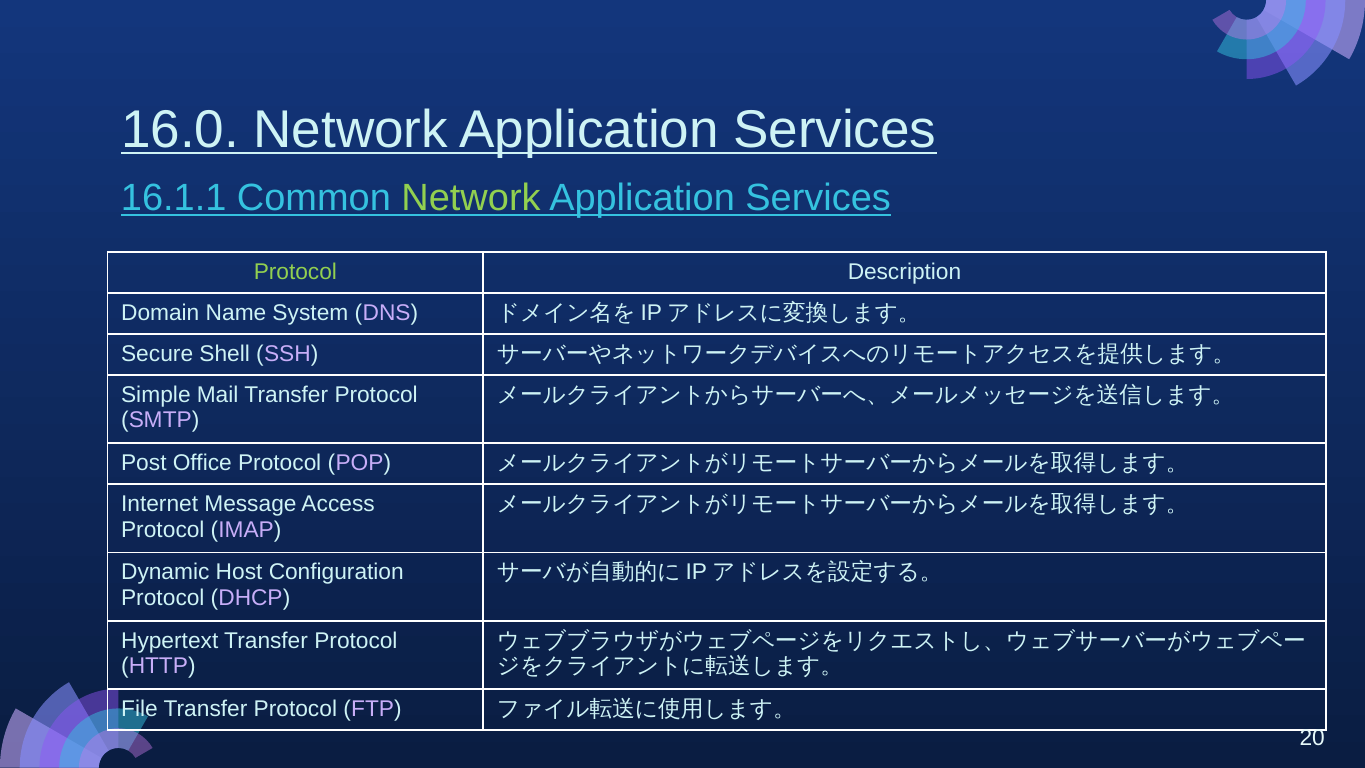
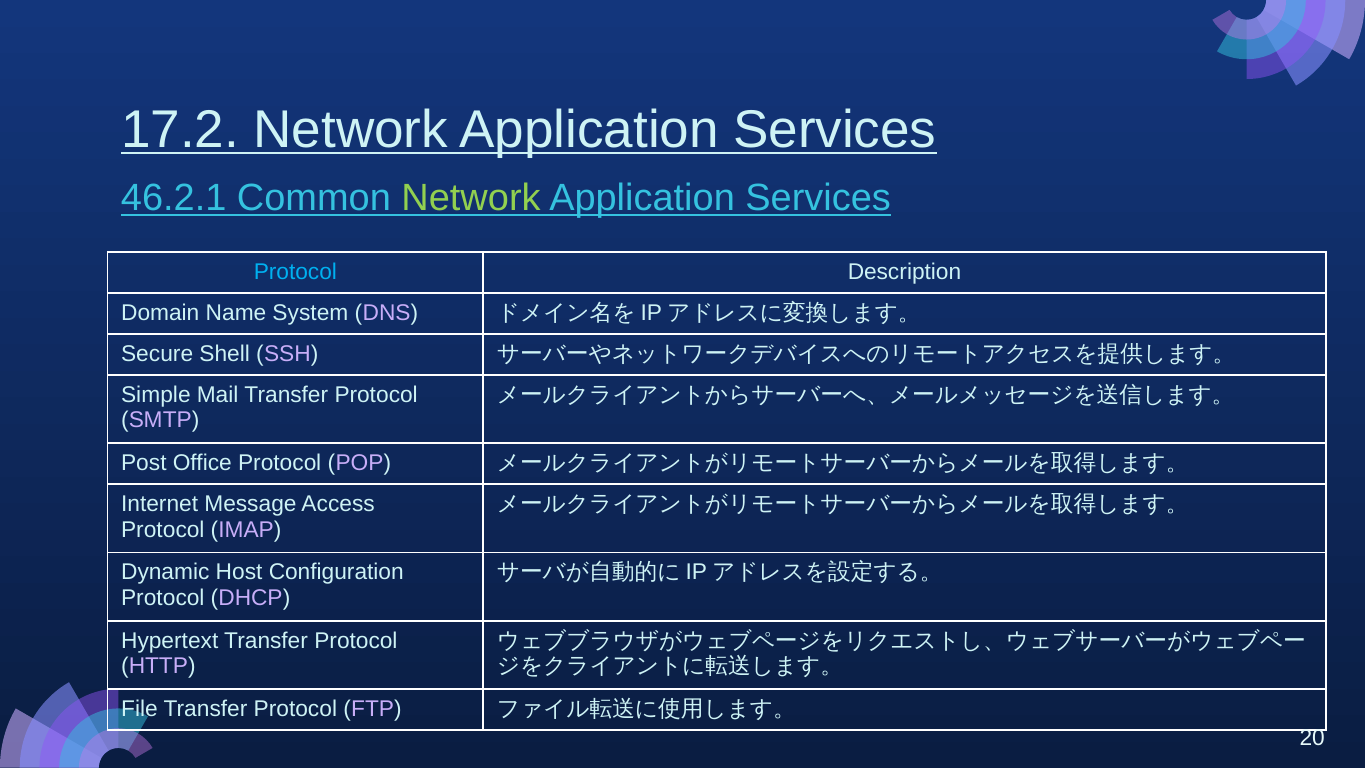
16.0: 16.0 -> 17.2 (180, 130)
16.1.1: 16.1.1 -> 46.2.1 (174, 198)
Protocol colour: light green -> light blue (295, 272)
